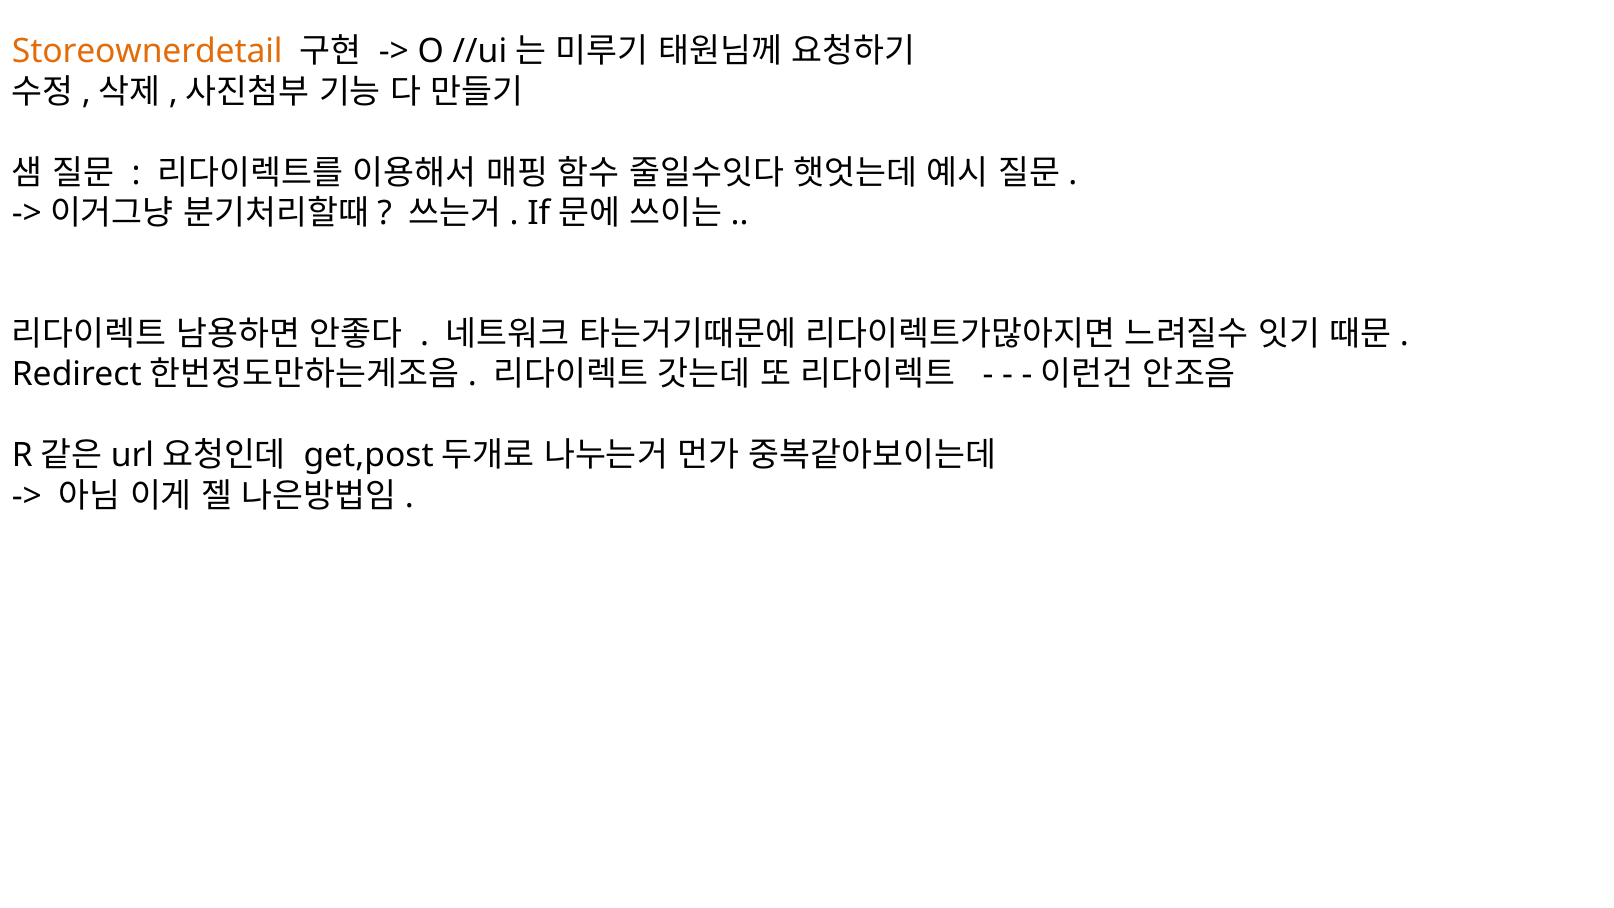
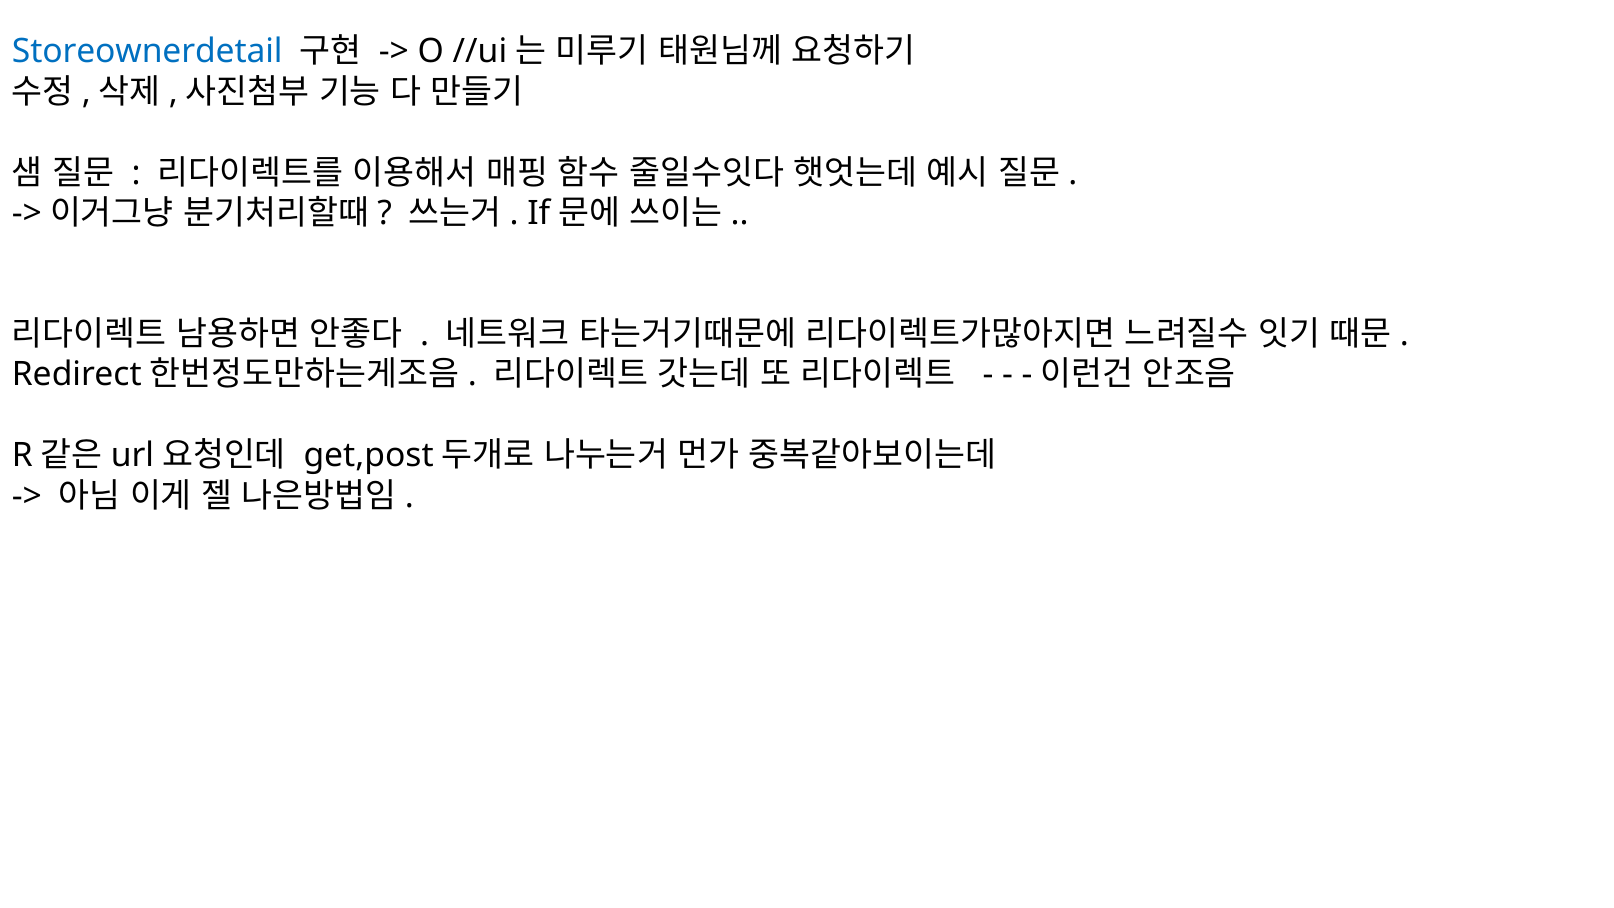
Storeownerdetail colour: orange -> blue (147, 52)
